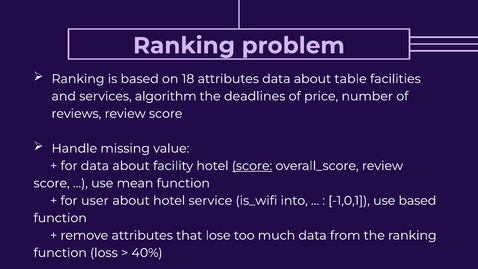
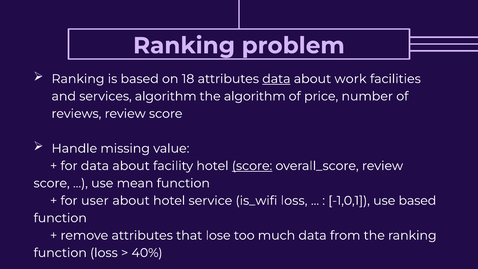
data underline: none -> present (276, 79)
table: table -> work (351, 79)
the deadlines: deadlines -> algorithm (255, 96)
is_wifi into: into -> loss (294, 201)
